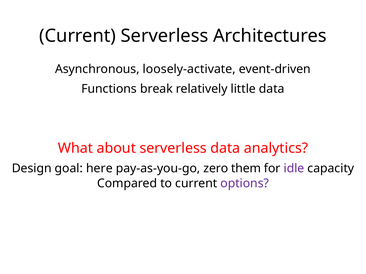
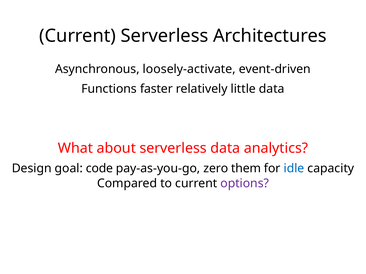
break: break -> faster (156, 89)
here: here -> code (99, 169)
idle colour: purple -> blue (294, 169)
